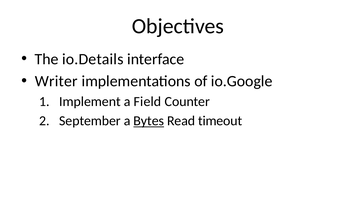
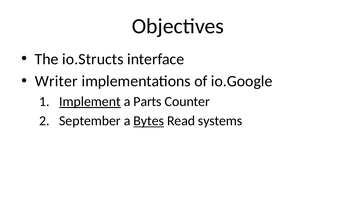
io.Details: io.Details -> io.Structs (93, 59)
Implement underline: none -> present (90, 102)
Field: Field -> Parts (148, 102)
timeout: timeout -> systems (220, 121)
